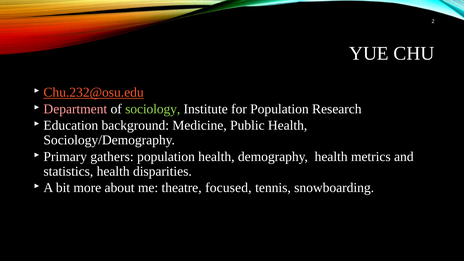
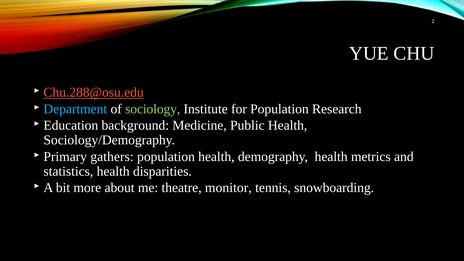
Chu.232@osu.edu: Chu.232@osu.edu -> Chu.288@osu.edu (94, 92)
Department colour: pink -> light blue (75, 109)
focused: focused -> monitor (228, 188)
